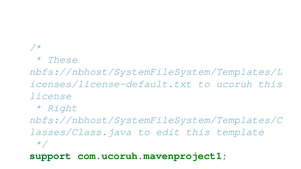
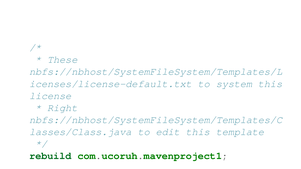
ucoruh: ucoruh -> system (234, 84)
support: support -> rebuild (50, 156)
